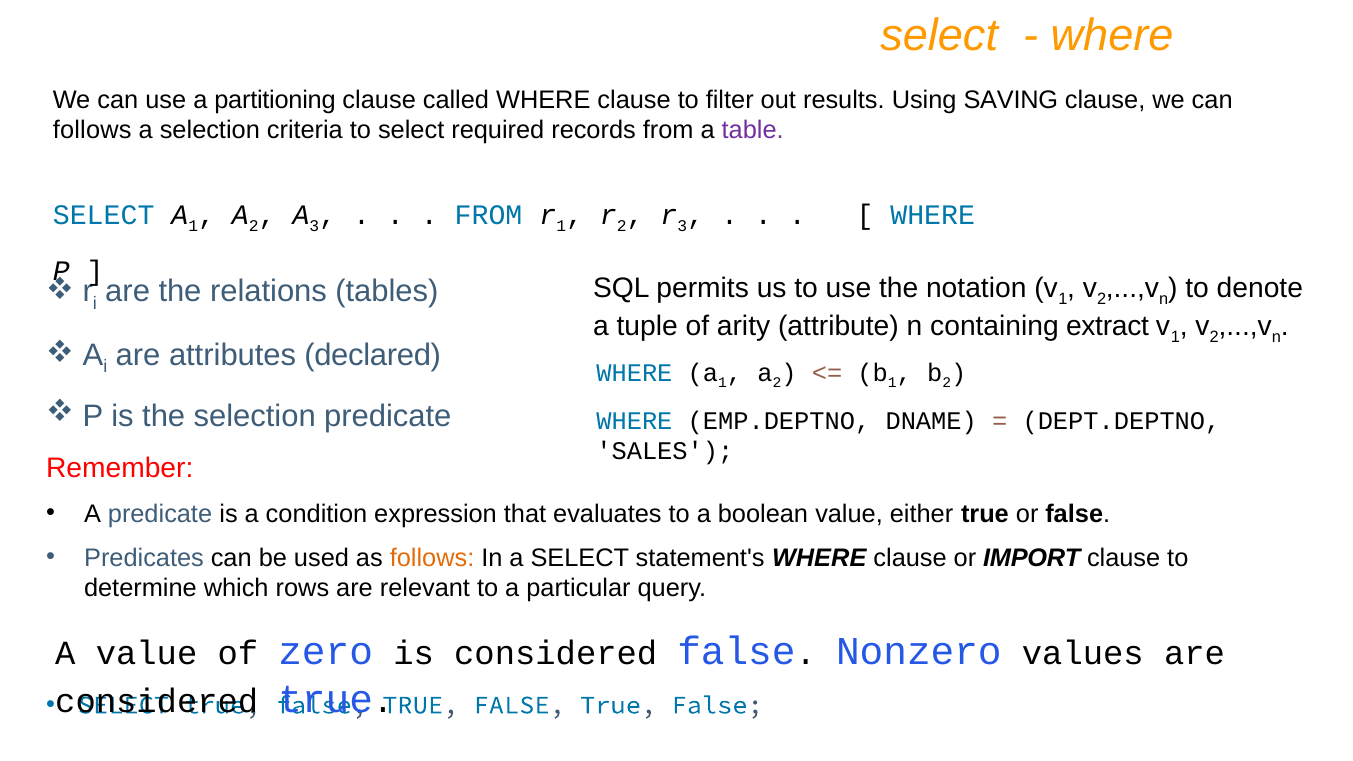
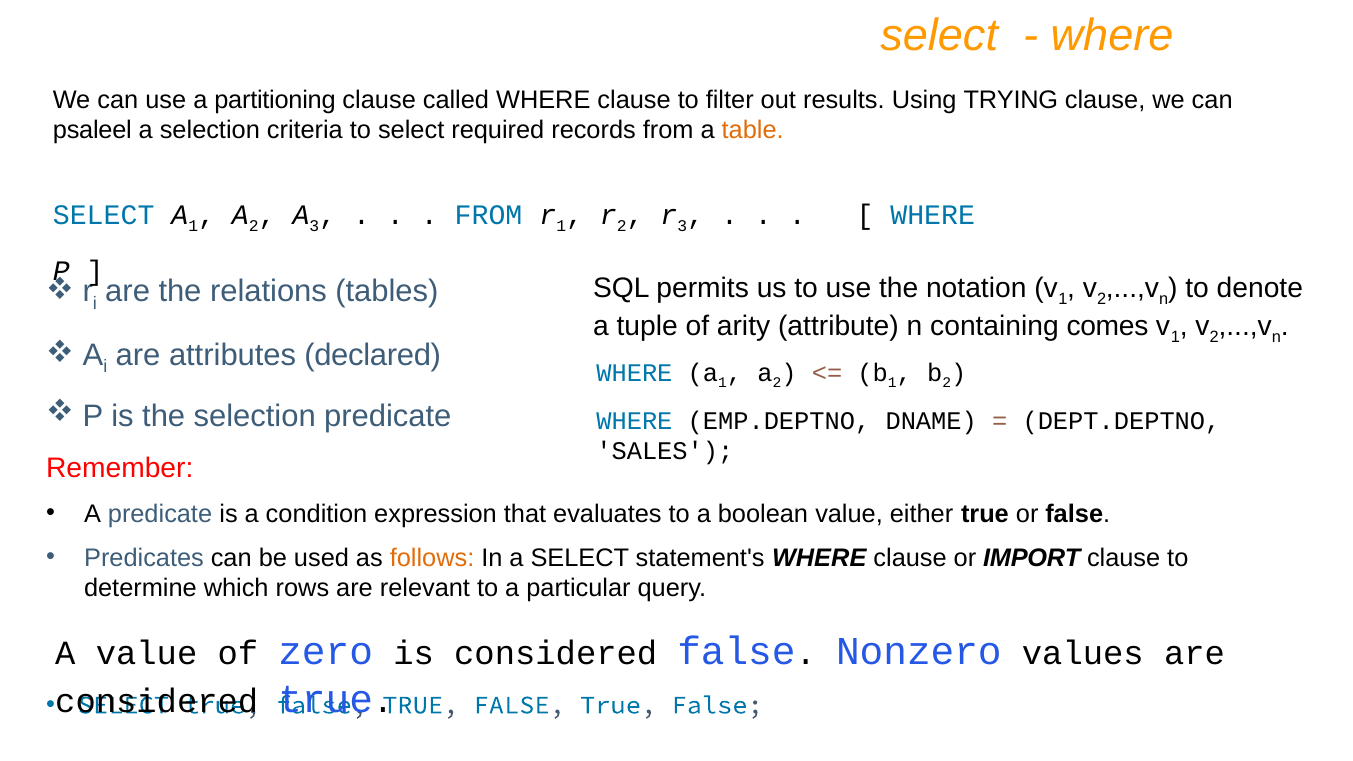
SAVING: SAVING -> TRYING (1011, 100)
follows: follows -> psaleel (92, 130)
table colour: purple -> orange (753, 130)
extract: extract -> comes (1107, 326)
